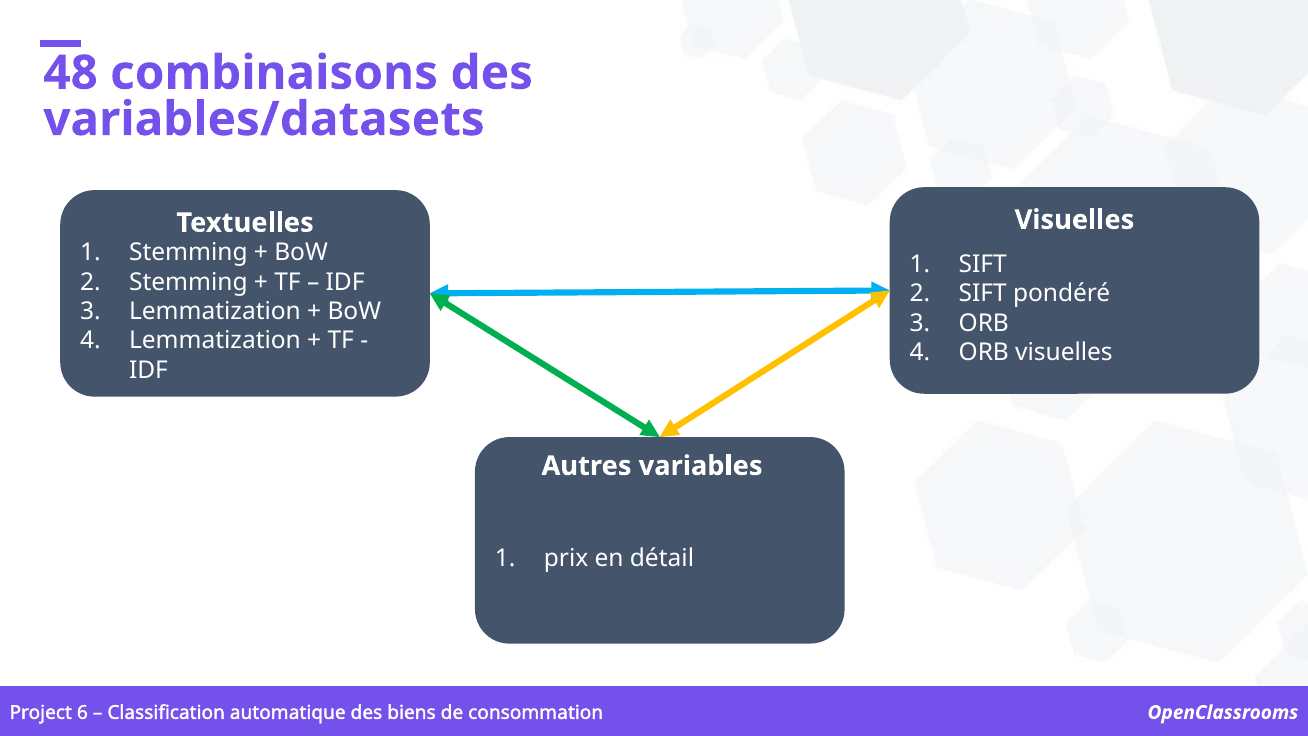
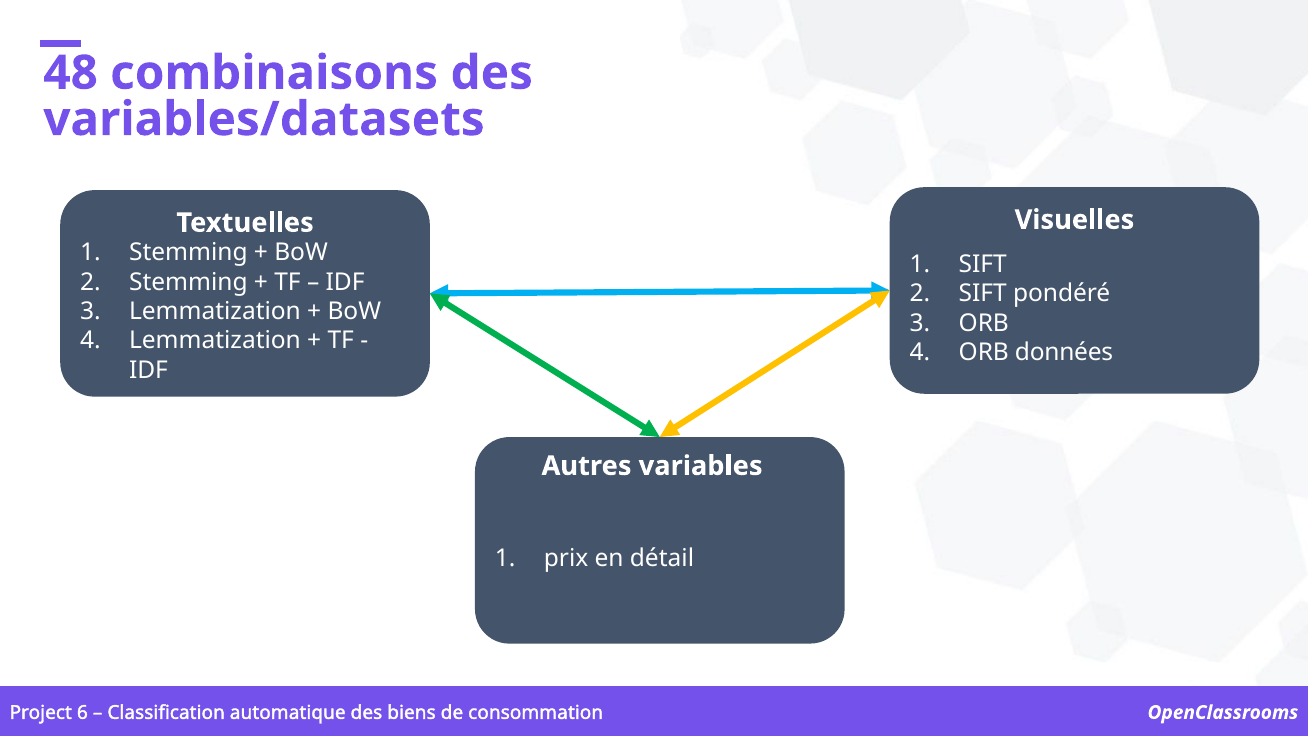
ORB visuelles: visuelles -> données (1064, 353)
